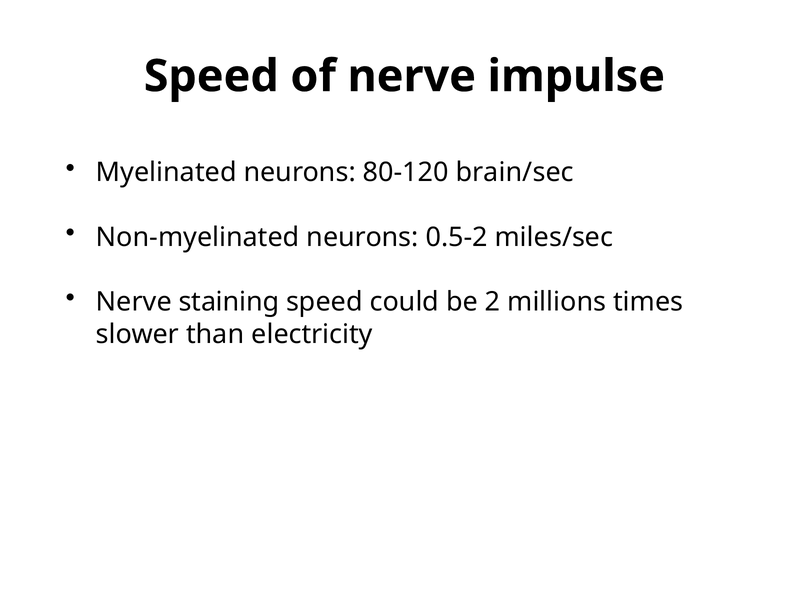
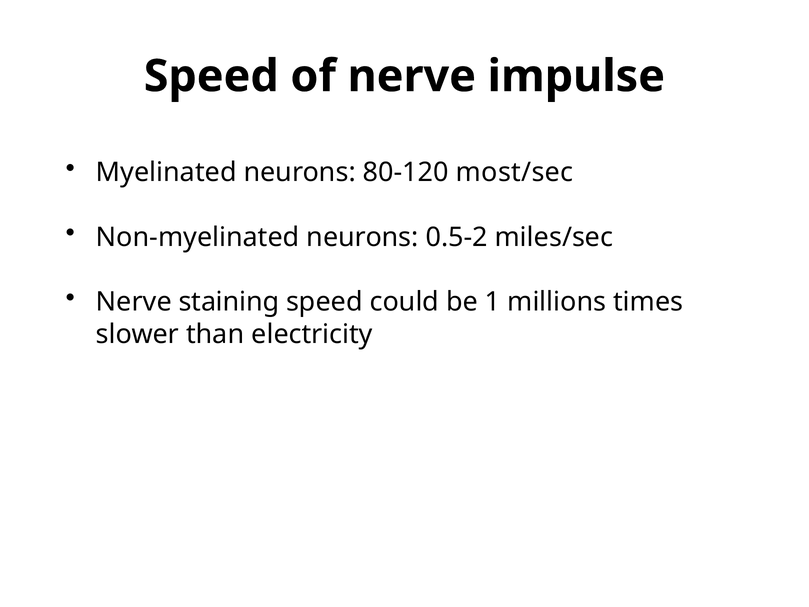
brain/sec: brain/sec -> most/sec (515, 172)
2: 2 -> 1 (493, 302)
